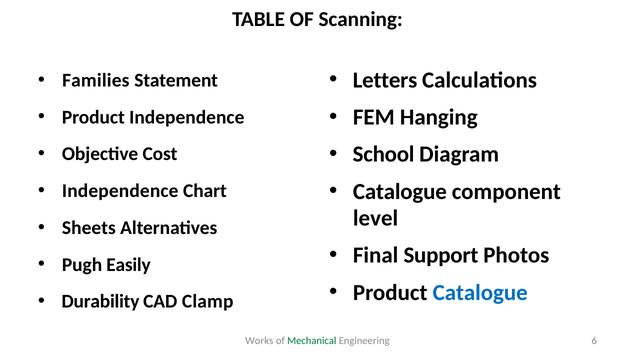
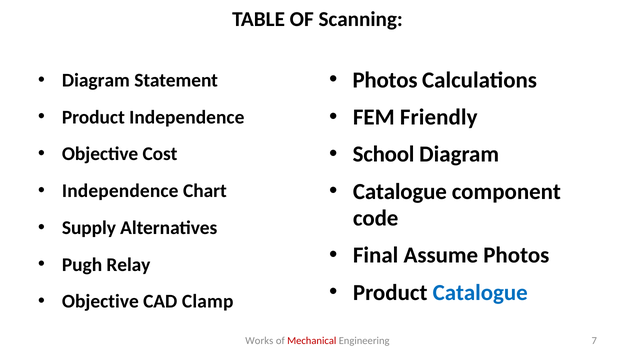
Letters: Letters -> Photos (385, 80)
Families: Families -> Diagram (96, 80)
Hanging: Hanging -> Friendly (439, 117)
level: level -> code (376, 218)
Sheets: Sheets -> Supply (89, 228)
Support: Support -> Assume (441, 255)
Easily: Easily -> Relay (128, 265)
Durability: Durability -> Objective (100, 302)
Mechanical colour: green -> red (312, 341)
6: 6 -> 7 (594, 341)
